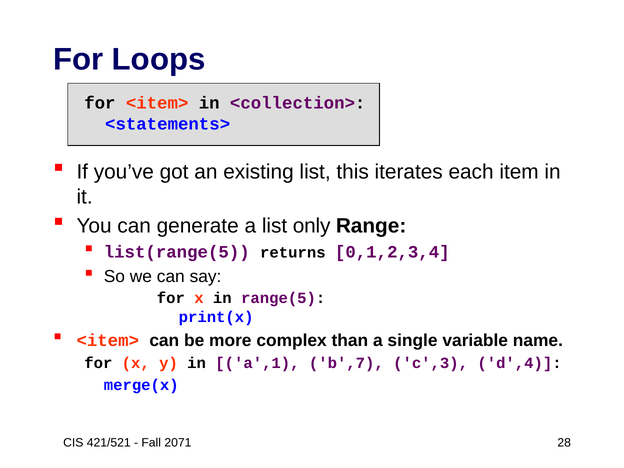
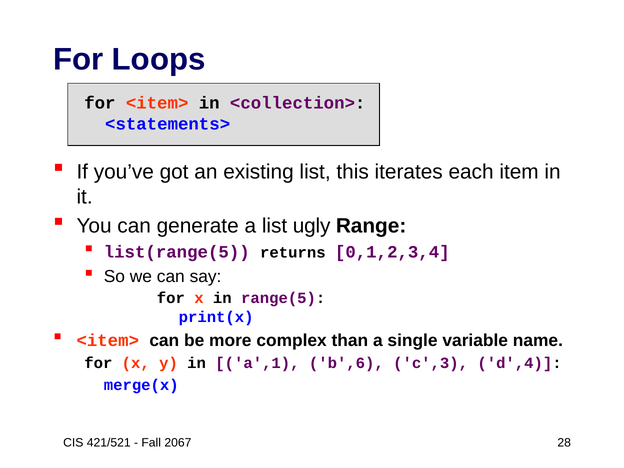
only: only -> ugly (312, 226)
b',7: b',7 -> b',6 (346, 363)
2071: 2071 -> 2067 (178, 443)
